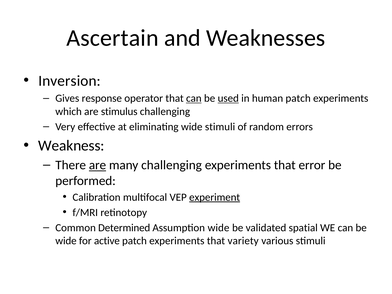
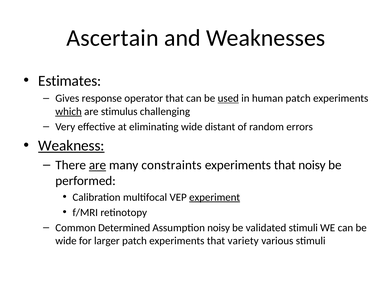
Inversion: Inversion -> Estimates (70, 81)
can underline: present -> none (194, 98)
which underline: none -> present (69, 111)
wide stimuli: stimuli -> distant (220, 127)
Weakness underline: none -> present (71, 146)
many challenging: challenging -> constraints (172, 165)
that error: error -> noisy (312, 165)
Assumption wide: wide -> noisy (219, 228)
validated spatial: spatial -> stimuli (303, 228)
active: active -> larger (107, 241)
